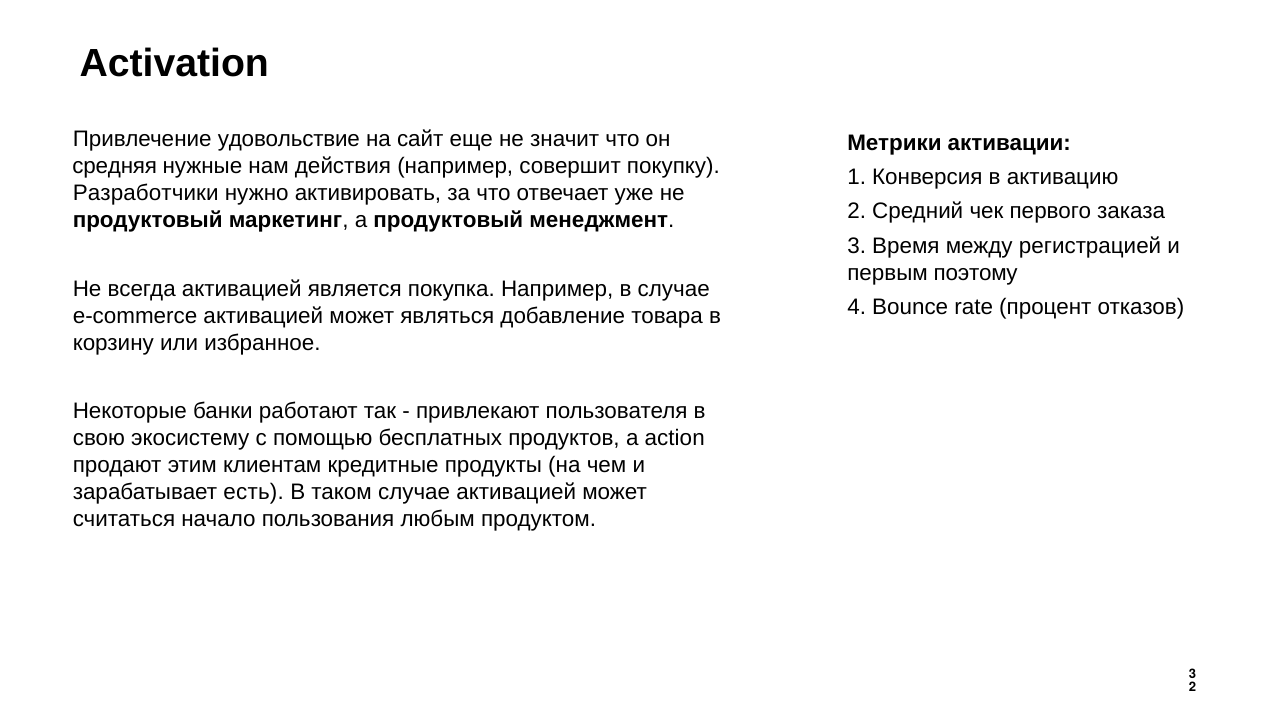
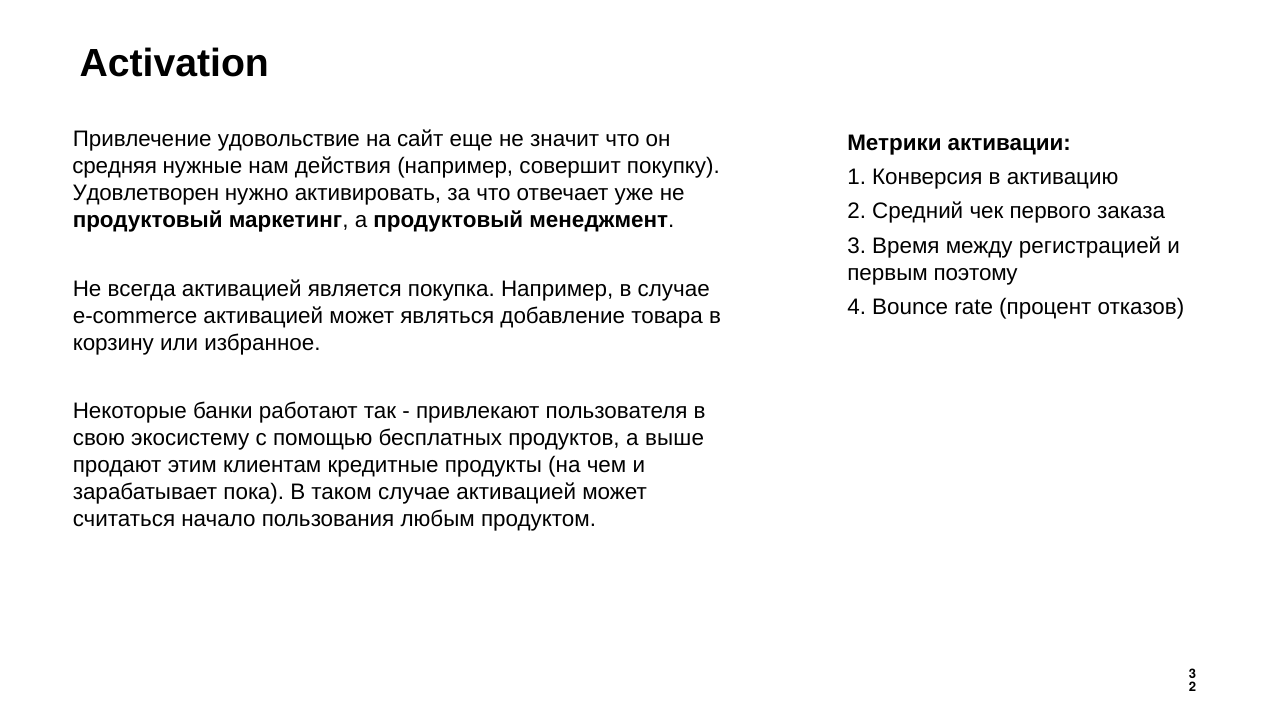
Разработчики: Разработчики -> Удовлетворен (146, 193)
action: action -> выше (675, 438)
есть: есть -> пока (254, 492)
